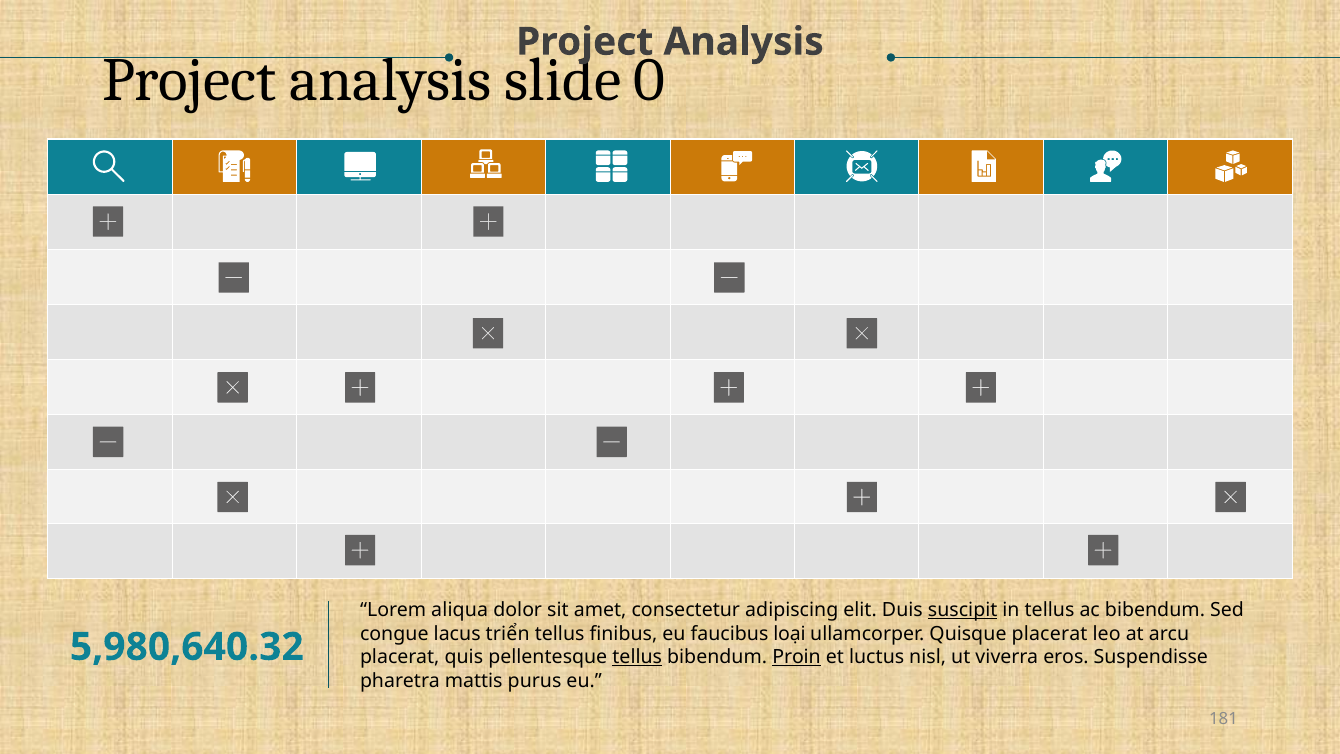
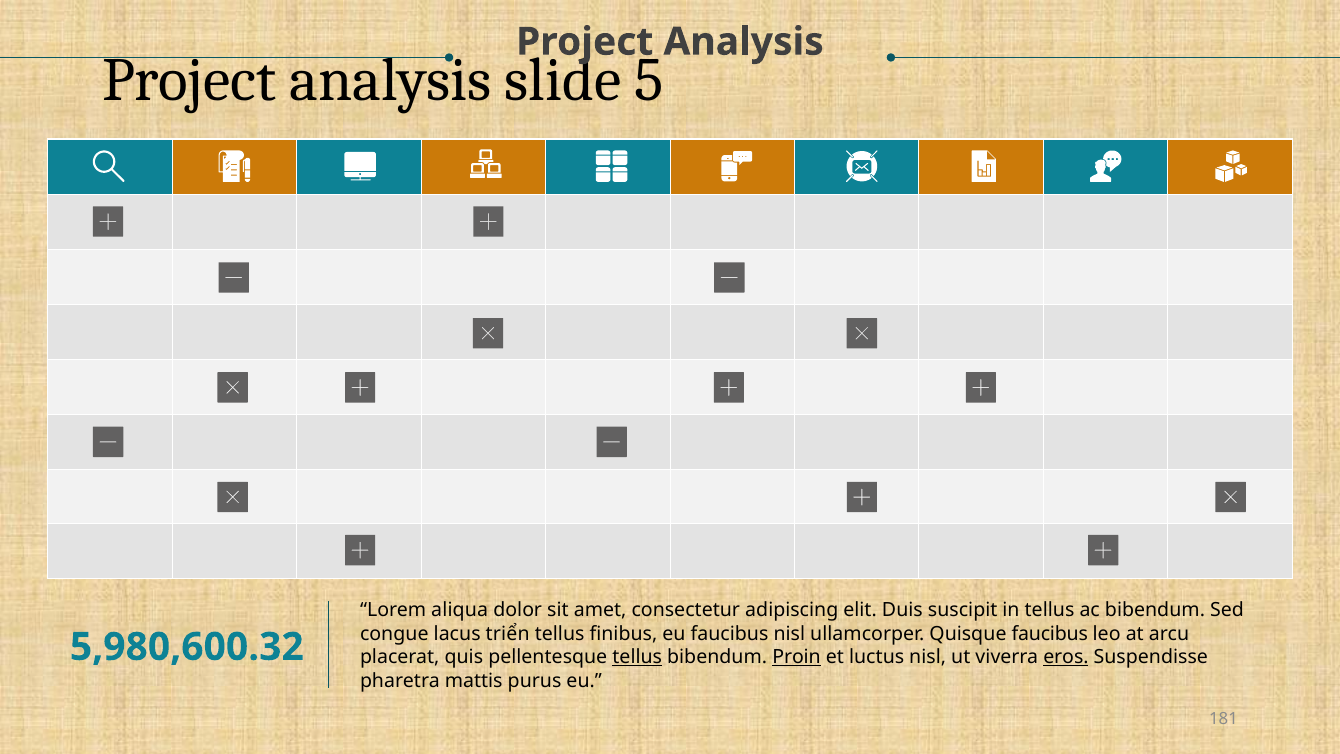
0: 0 -> 5 (649, 80)
suscipit underline: present -> none (963, 610)
faucibus loại: loại -> nisl (789, 634)
Quisque placerat: placerat -> faucibus (1050, 634)
5,980,640.32: 5,980,640.32 -> 5,980,600.32 (187, 647)
eros underline: none -> present (1066, 657)
